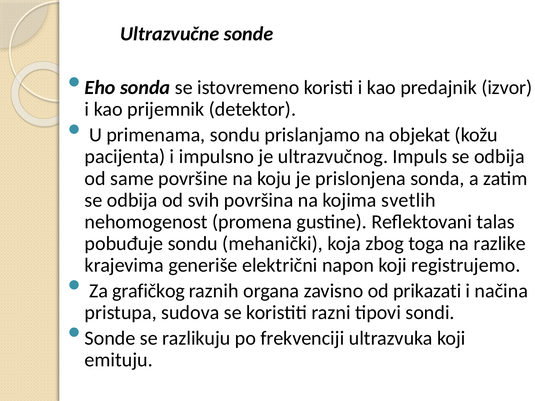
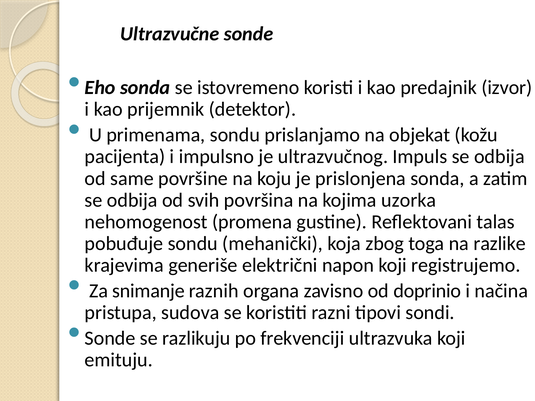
svetlih: svetlih -> uzorka (409, 200)
grafičkog: grafičkog -> snimanje (148, 291)
prikazati: prikazati -> doprinio (427, 291)
